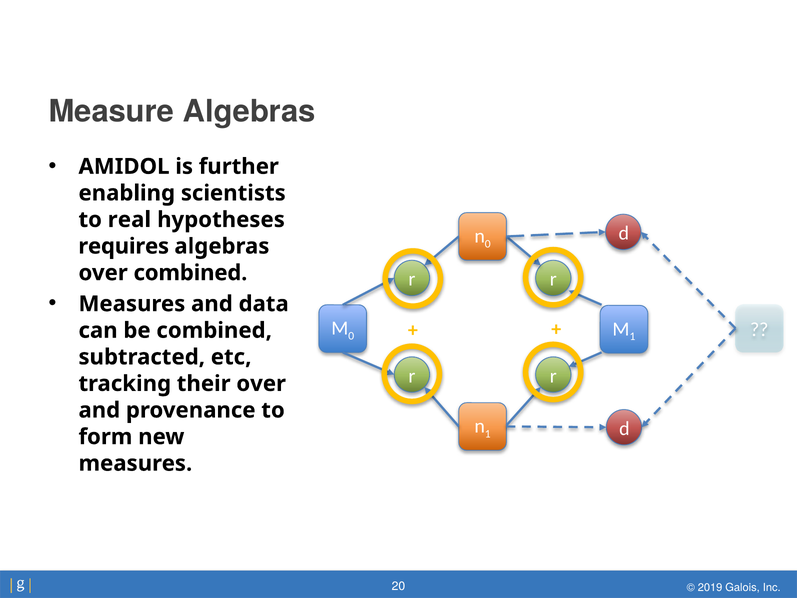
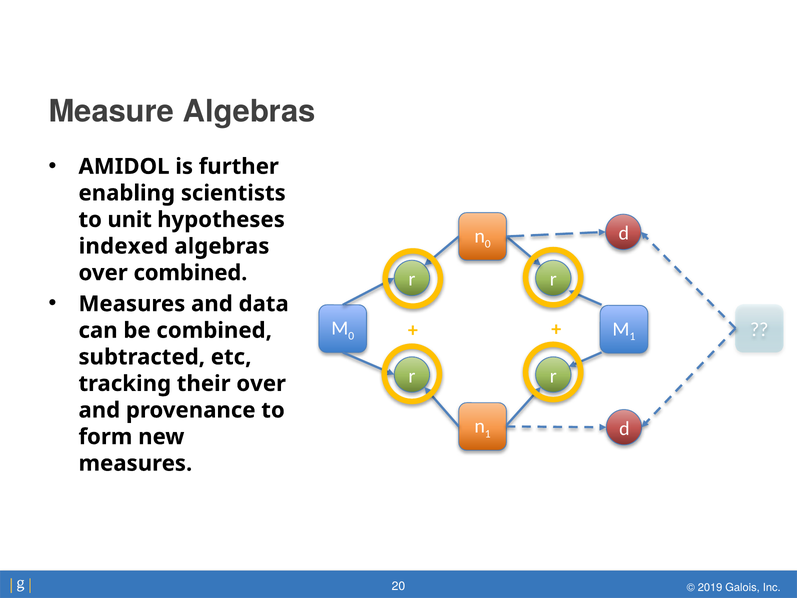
real: real -> unit (130, 220)
requires: requires -> indexed (123, 246)
